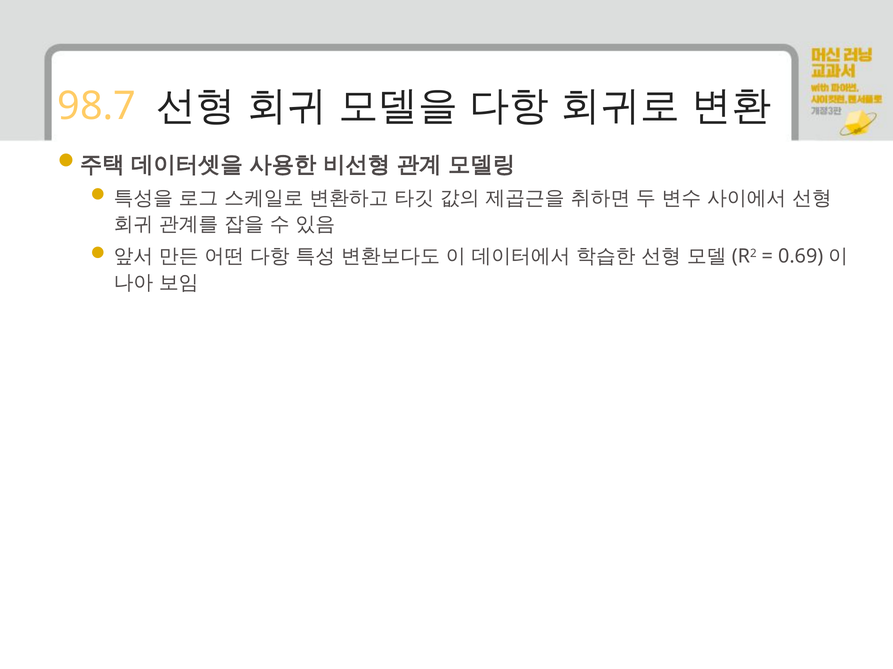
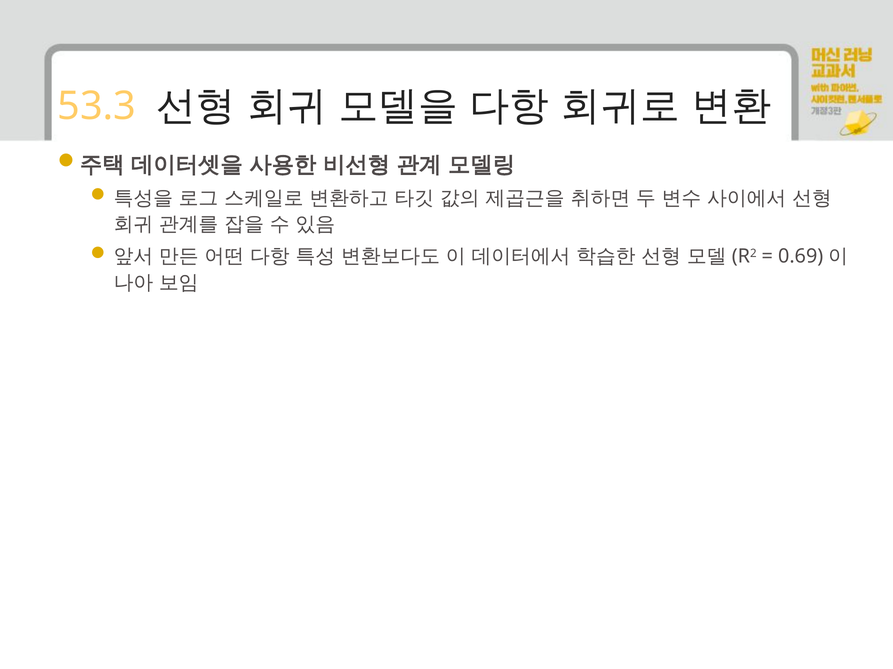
98.7: 98.7 -> 53.3 (97, 106)
